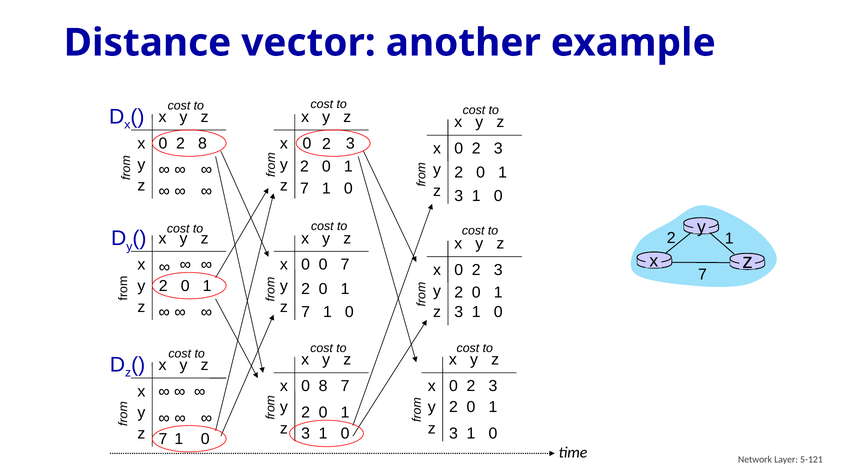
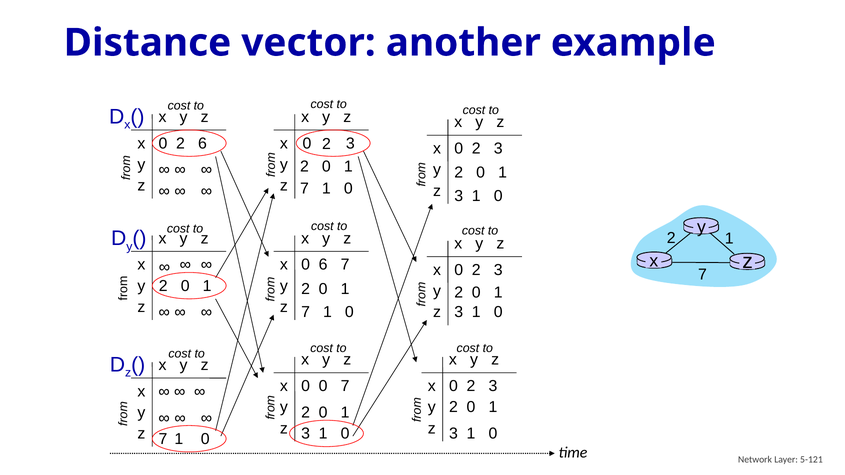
2 8: 8 -> 6 (203, 143)
0 0: 0 -> 6 (323, 265)
0 8: 8 -> 0 (323, 386)
